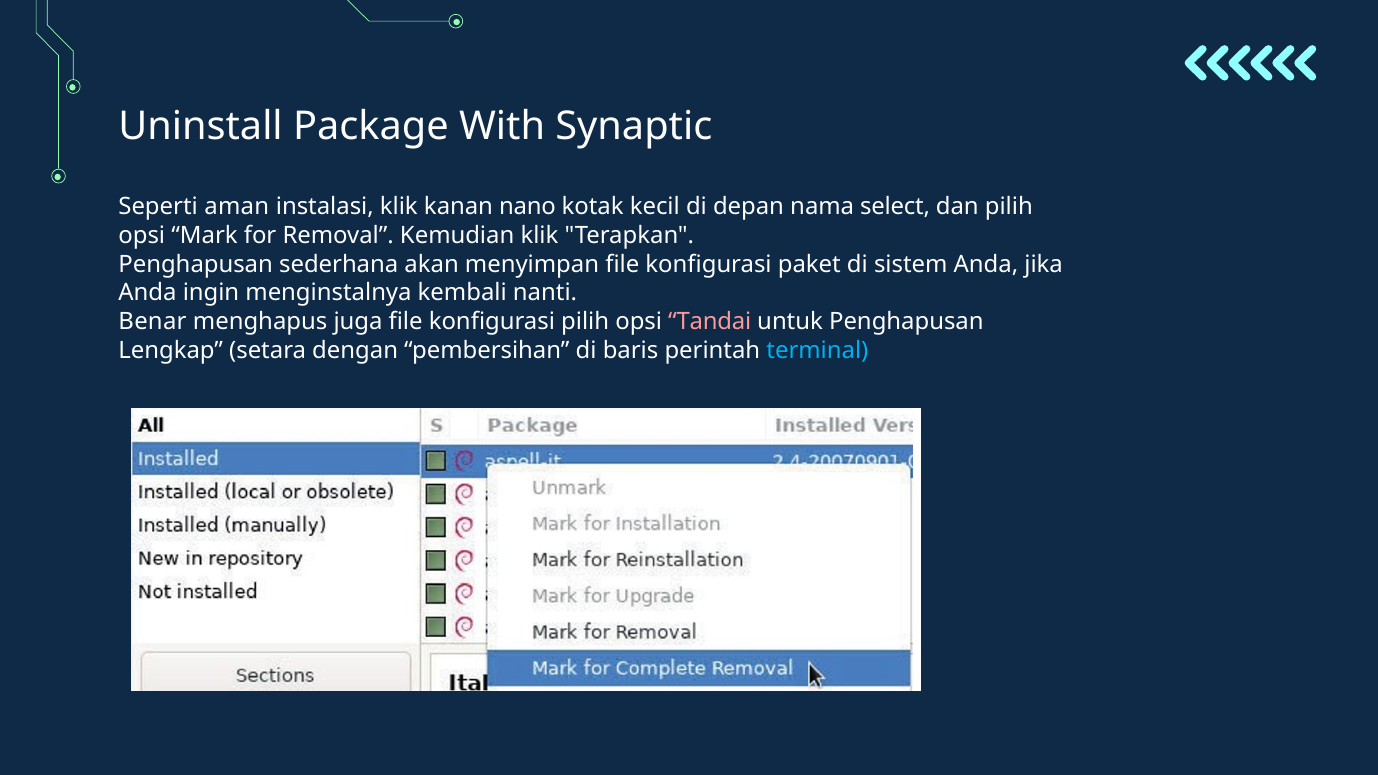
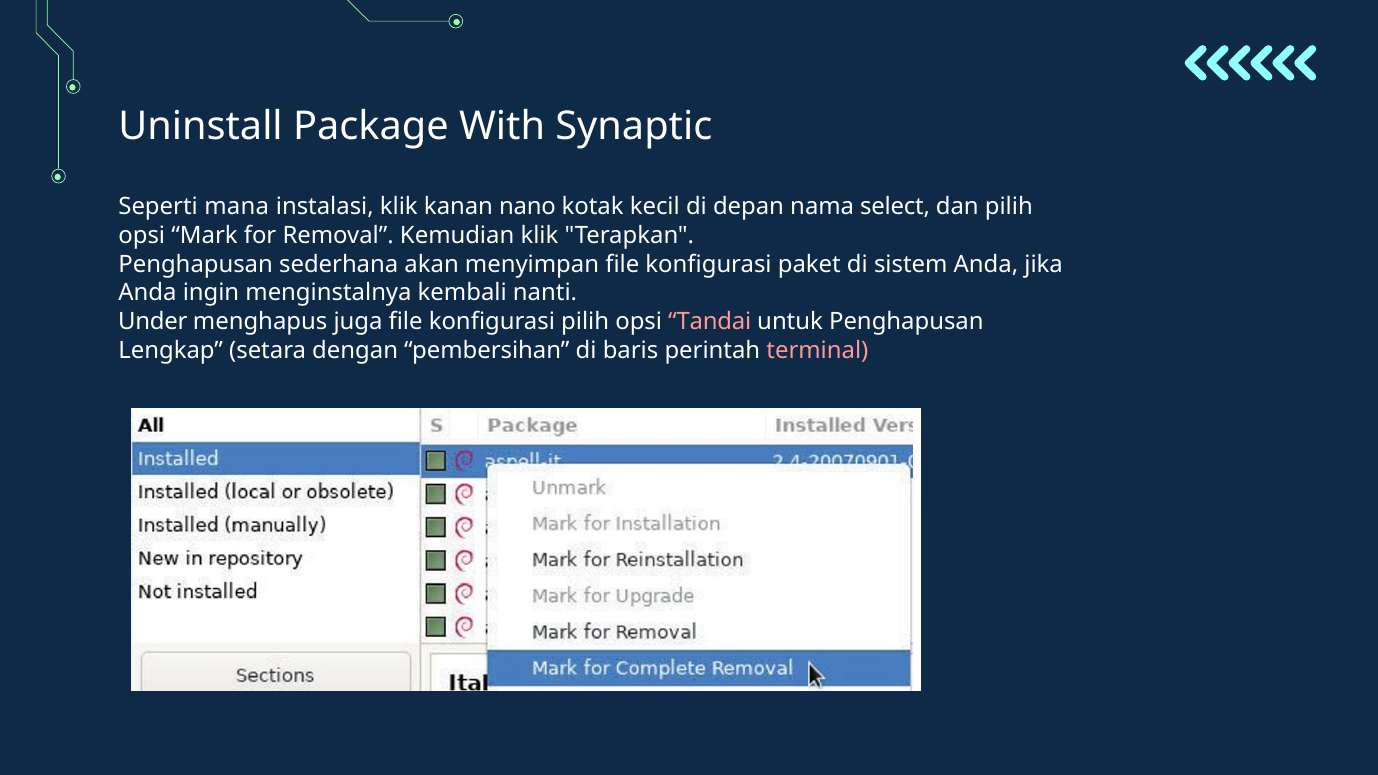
aman: aman -> mana (237, 207)
Benar: Benar -> Under (153, 322)
terminal colour: light blue -> pink (817, 350)
